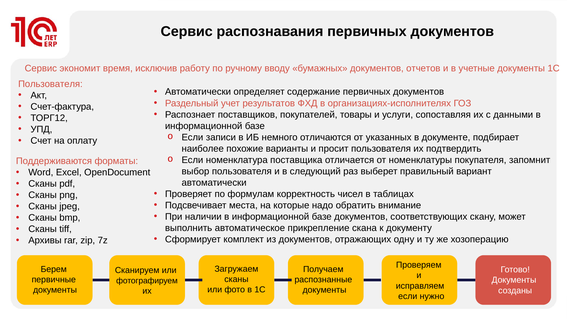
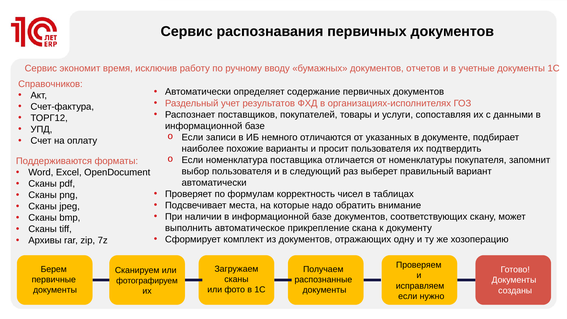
Пользователя: Пользователя -> Справочников (50, 84)
